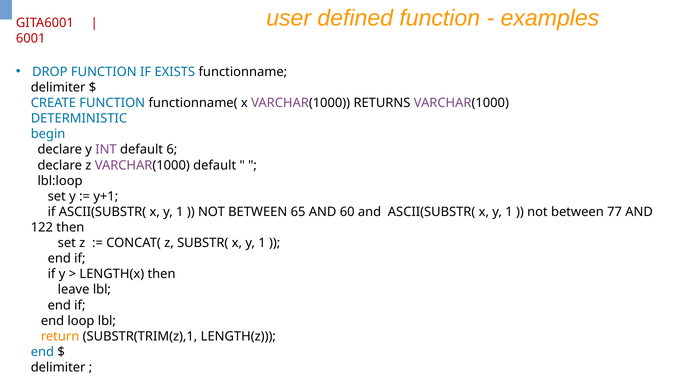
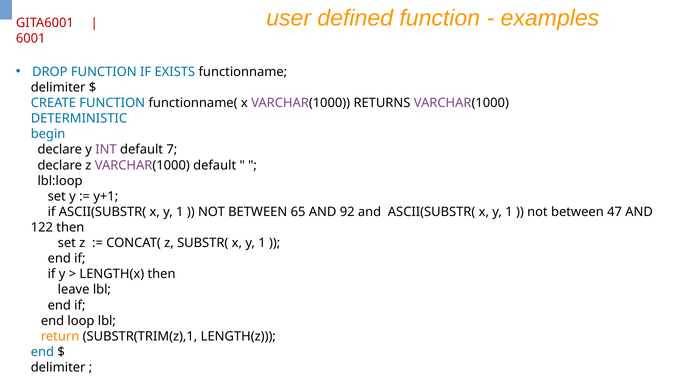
6: 6 -> 7 (172, 150)
60: 60 -> 92 (347, 212)
77: 77 -> 47 (615, 212)
